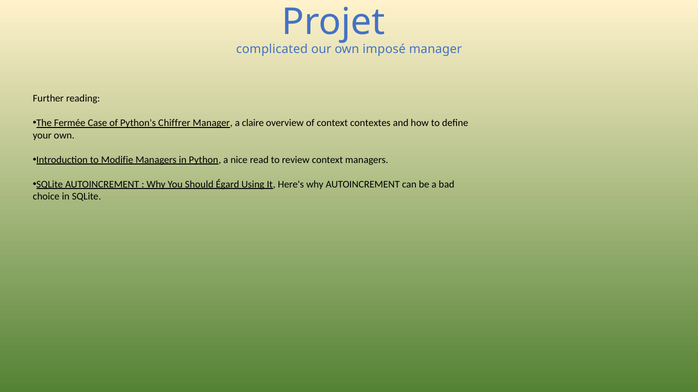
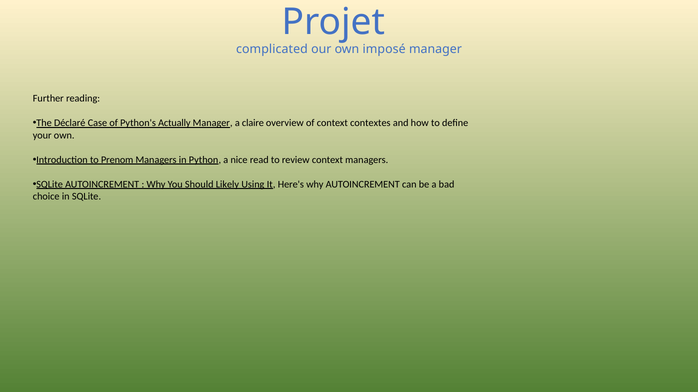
Fermée: Fermée -> Déclaré (70, 123)
Chiffrer: Chiffrer -> Actually (174, 123)
Modifie: Modifie -> Prenom (117, 160)
Égard: Égard -> Likely (227, 185)
